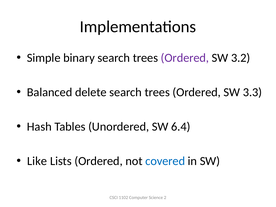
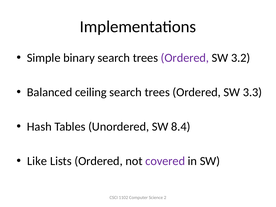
delete: delete -> ceiling (91, 92)
6.4: 6.4 -> 8.4 (181, 127)
covered colour: blue -> purple (165, 161)
